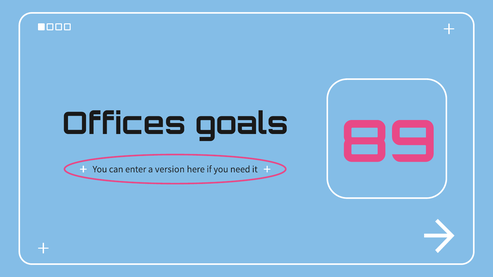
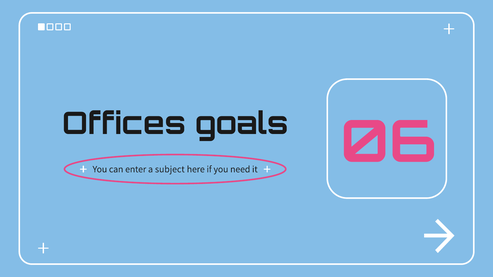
89: 89 -> 06 (389, 143)
version: version -> subject (170, 169)
